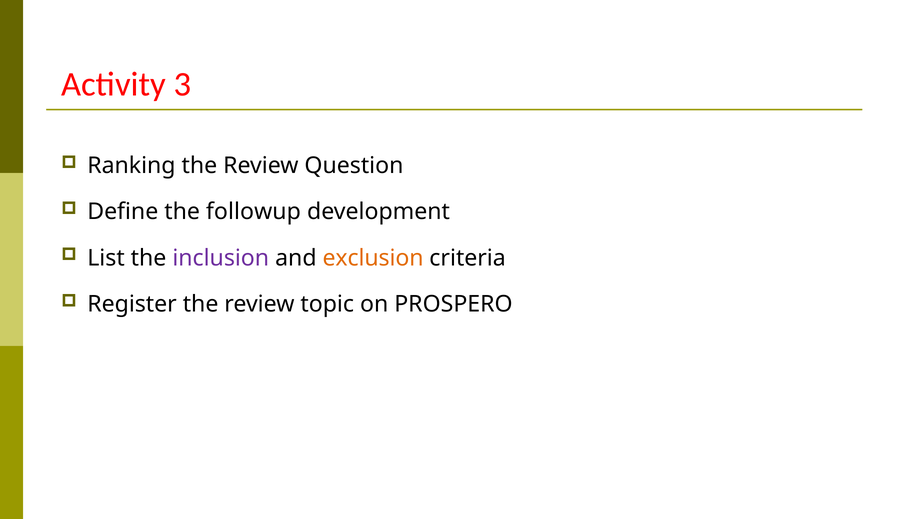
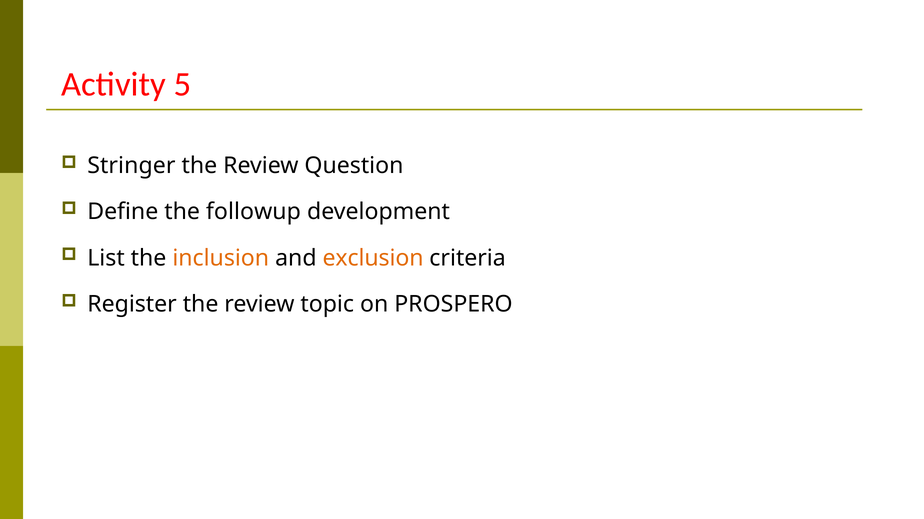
3: 3 -> 5 (183, 85)
Ranking: Ranking -> Stringer (131, 166)
inclusion colour: purple -> orange (221, 258)
